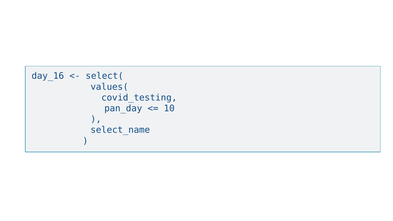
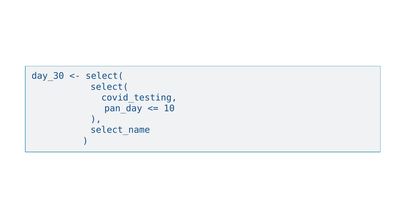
day_16: day_16 -> day_30 (48, 76)
values(: values( -> select( (109, 87)
